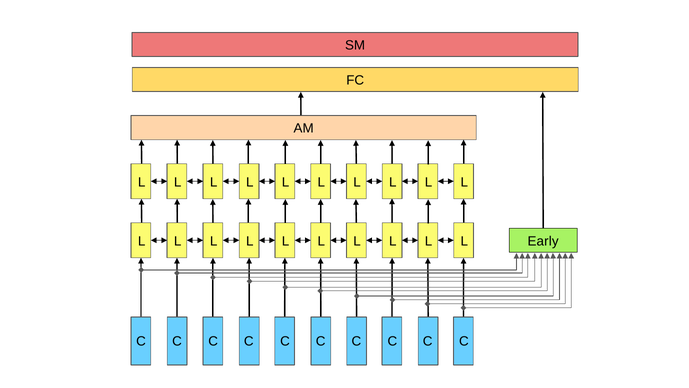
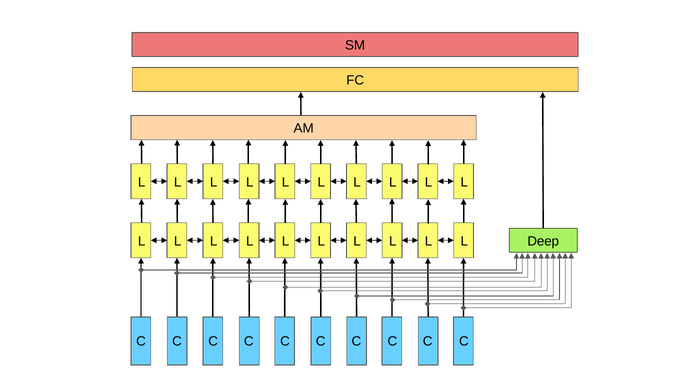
Early: Early -> Deep (543, 241)
